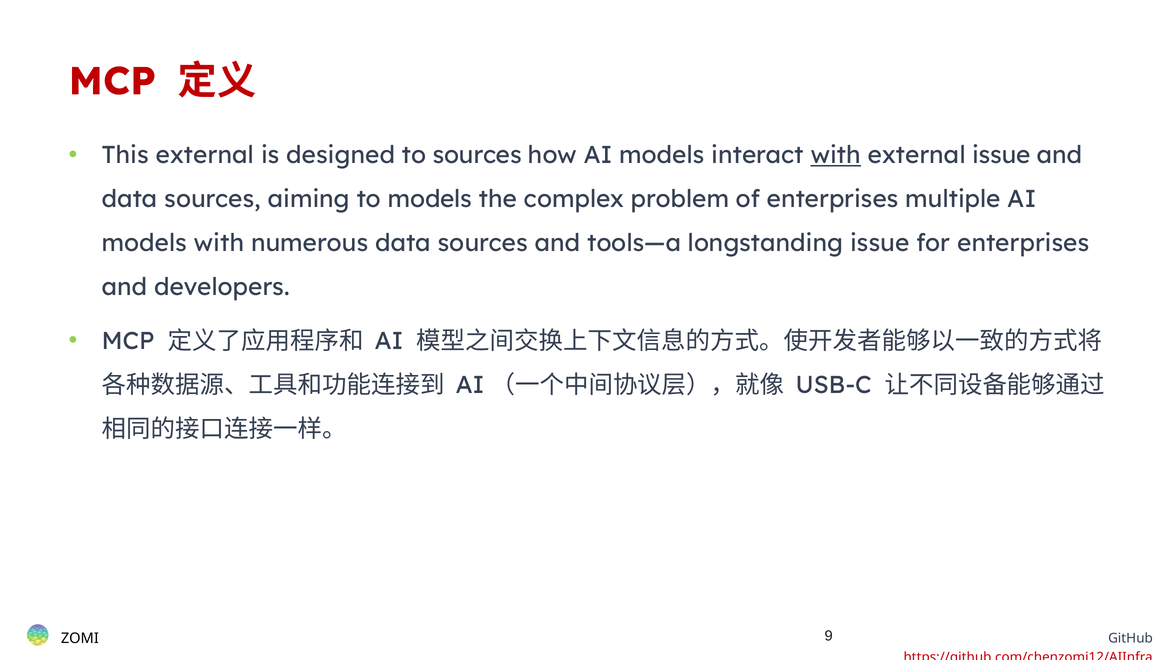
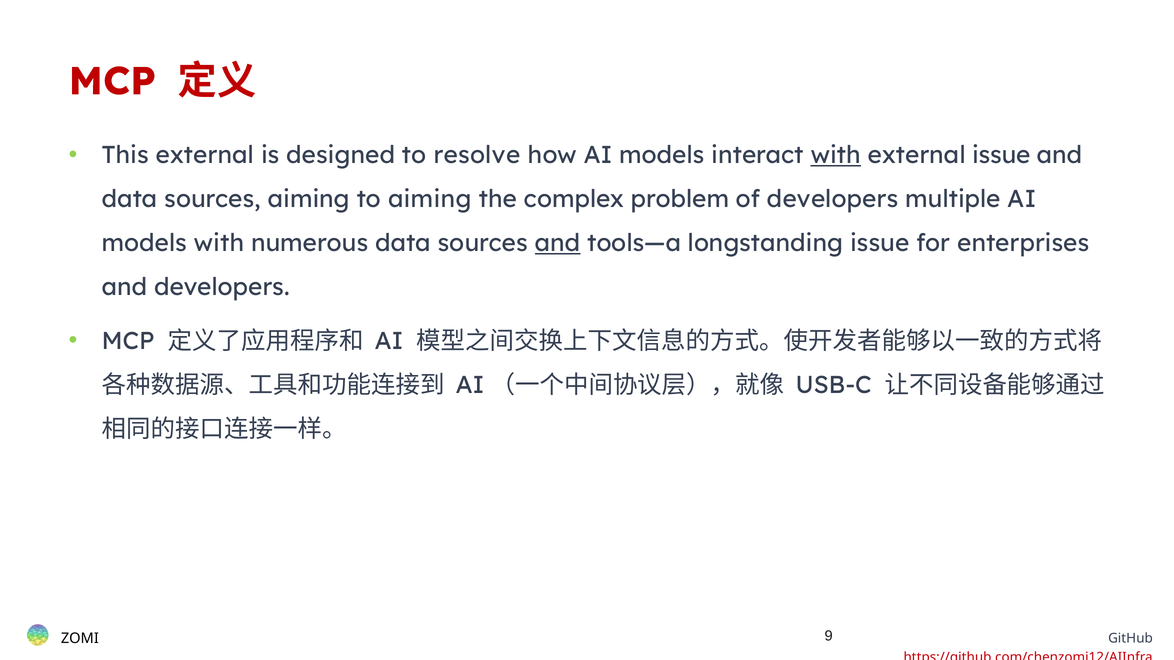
to sources: sources -> resolve (477, 155)
to models: models -> aiming (430, 199)
of enterprises: enterprises -> developers (833, 199)
and underline: none -> present (558, 243)
